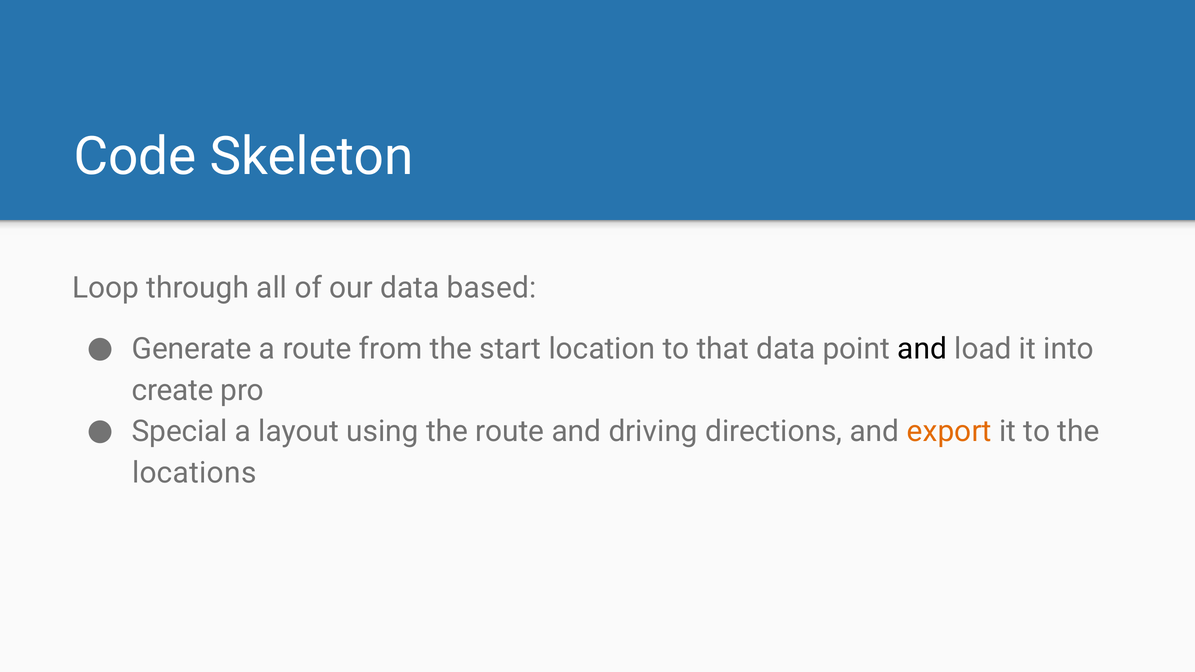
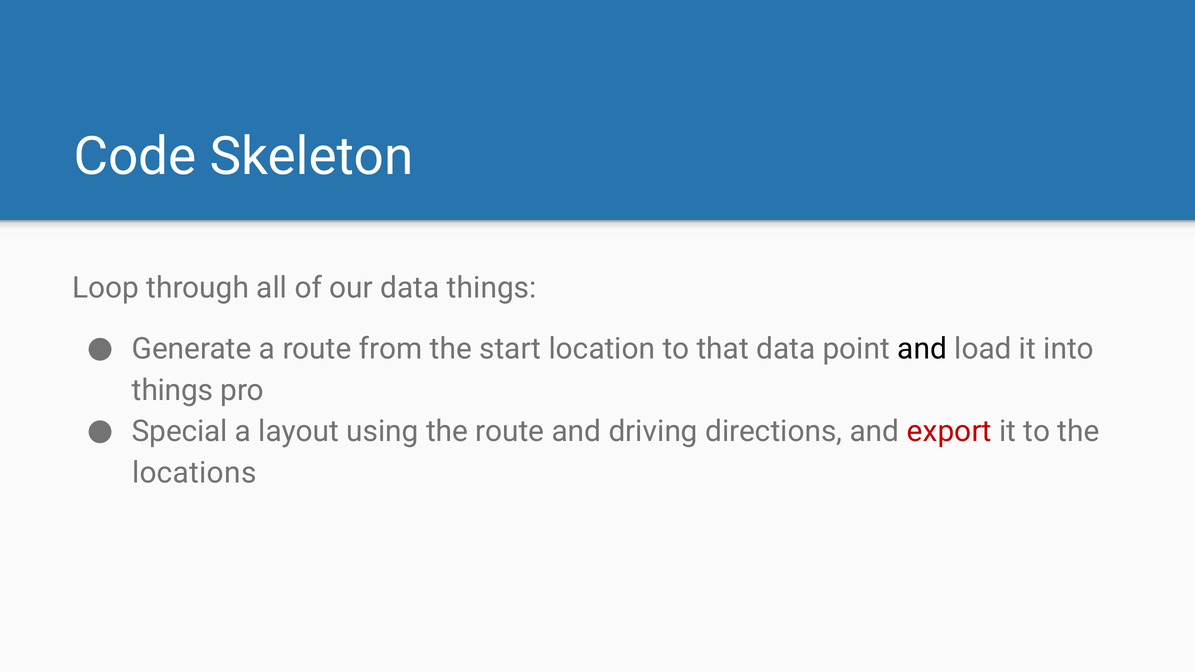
data based: based -> things (492, 288)
create: create -> things (173, 390)
export colour: orange -> red (949, 432)
